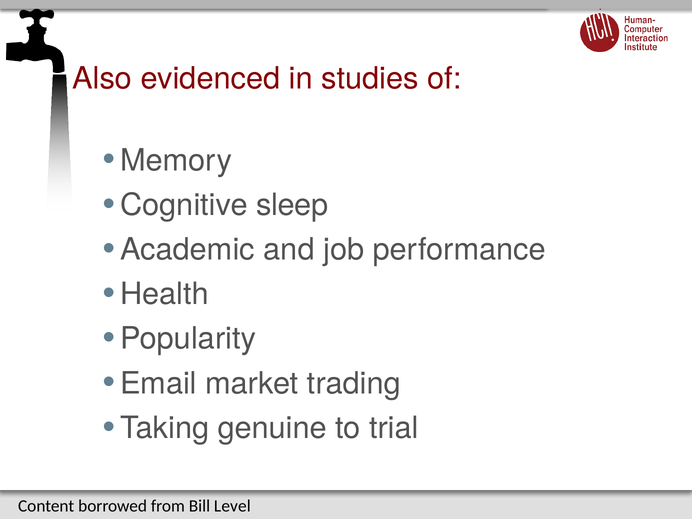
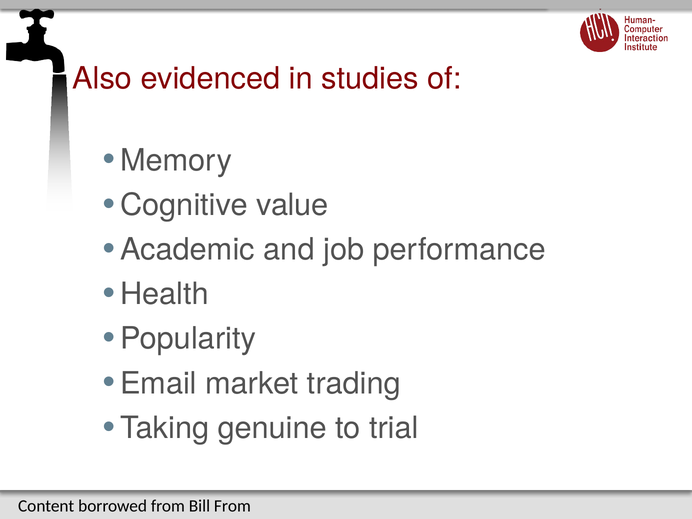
sleep: sleep -> value (292, 205)
Bill Level: Level -> From (232, 506)
